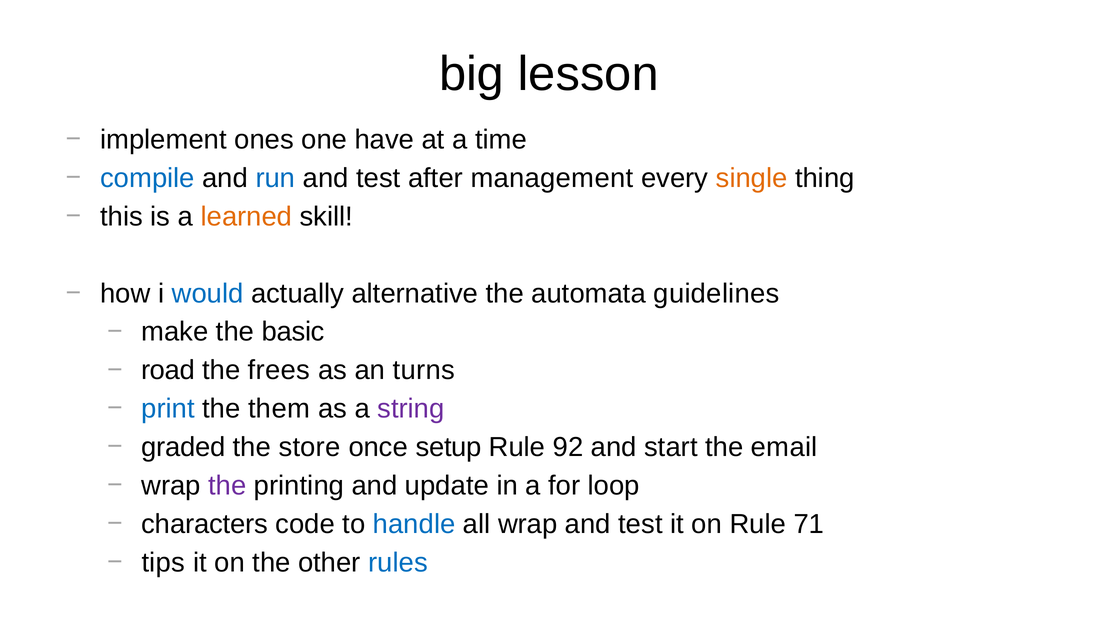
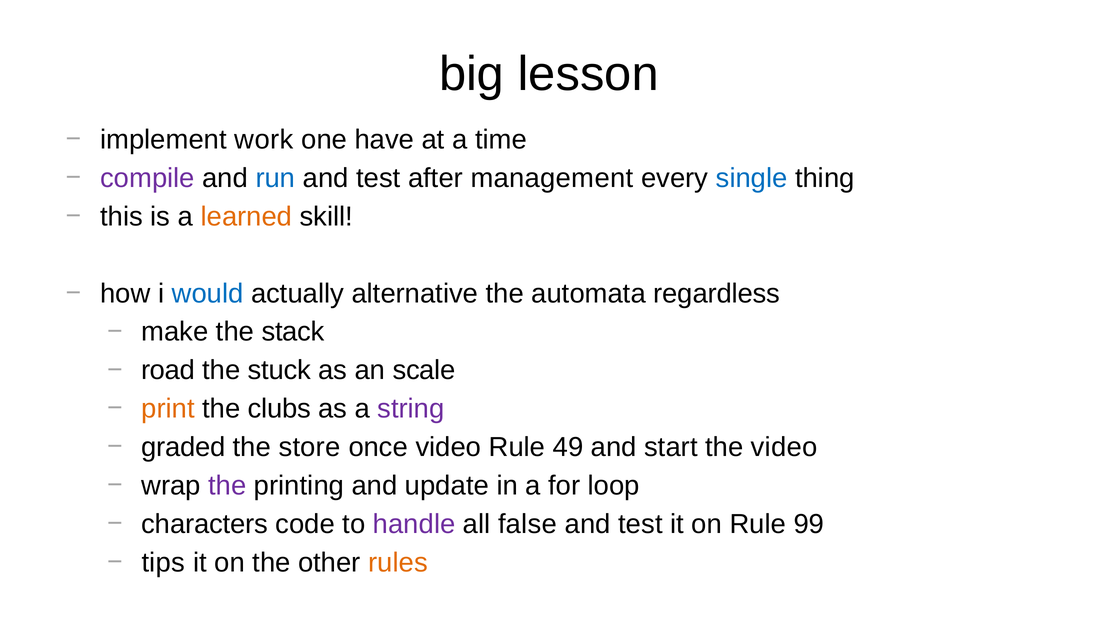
ones: ones -> work (264, 140)
compile colour: blue -> purple (147, 178)
single colour: orange -> blue (752, 178)
guidelines: guidelines -> regardless (717, 293)
basic: basic -> stack (293, 332)
frees: frees -> stuck (279, 370)
turns: turns -> scale (424, 370)
print colour: blue -> orange (168, 409)
them: them -> clubs (279, 409)
once setup: setup -> video (448, 447)
92: 92 -> 49 (568, 447)
the email: email -> video (784, 447)
handle colour: blue -> purple (414, 524)
all wrap: wrap -> false (528, 524)
71: 71 -> 99 (809, 524)
rules colour: blue -> orange (398, 562)
